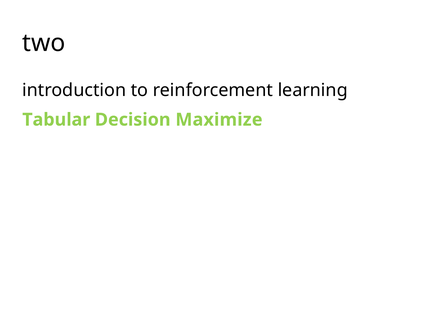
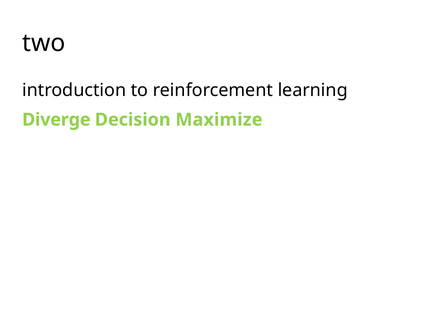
Tabular: Tabular -> Diverge (56, 120)
